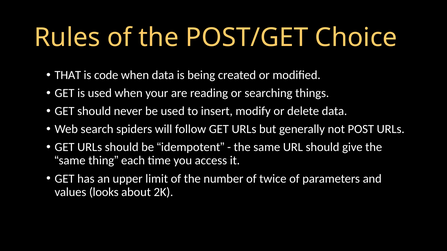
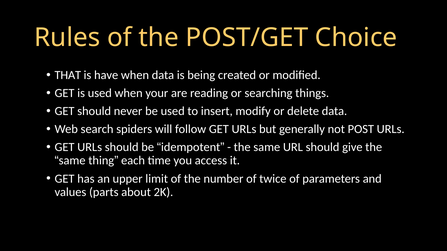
code: code -> have (106, 75)
looks: looks -> parts (104, 192)
